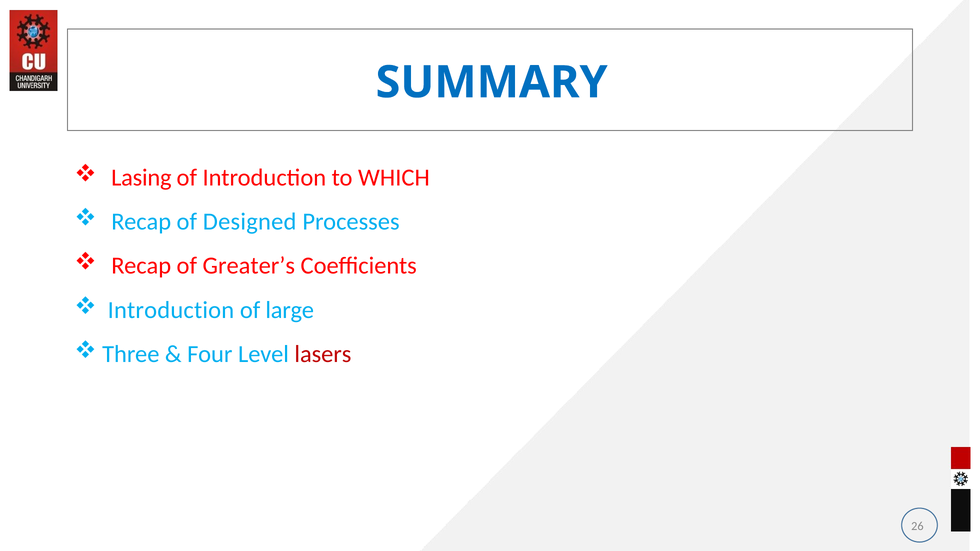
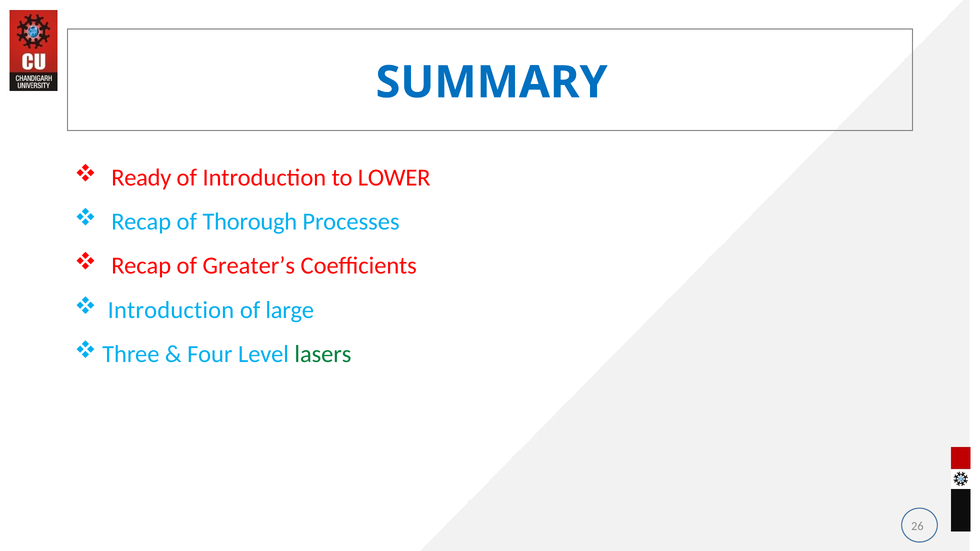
Lasing: Lasing -> Ready (141, 178)
WHICH: WHICH -> LOWER (394, 178)
Designed: Designed -> Thorough (250, 222)
lasers colour: red -> green (323, 354)
